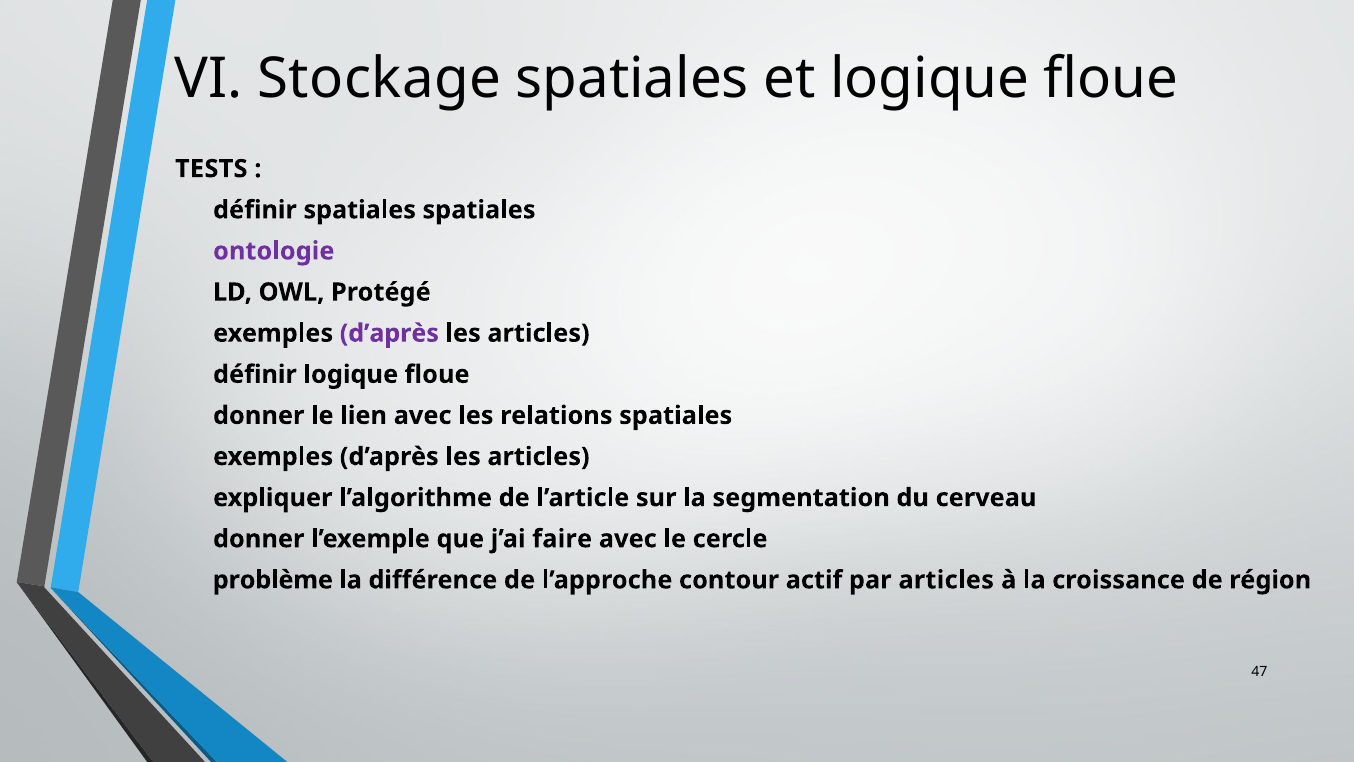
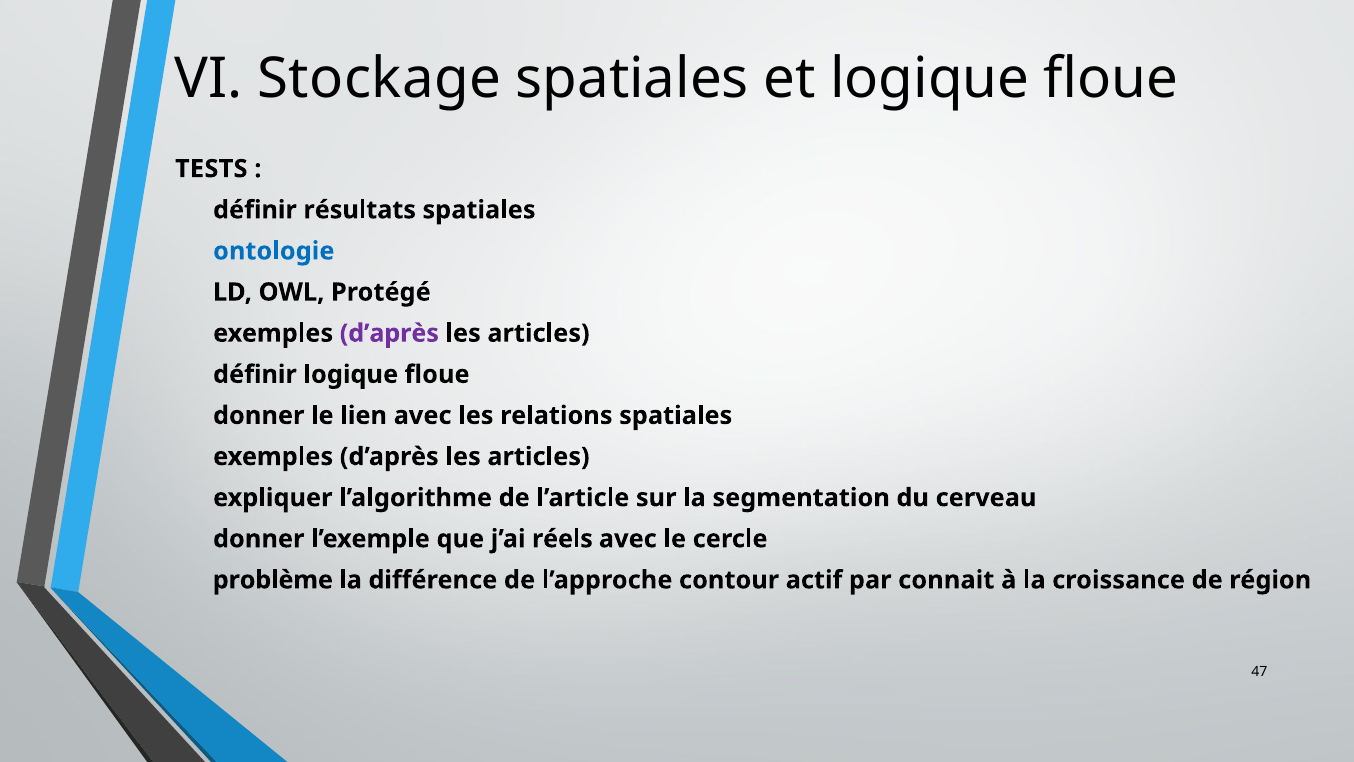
définir spatiales: spatiales -> résultats (360, 210)
ontologie colour: purple -> blue (274, 251)
faire: faire -> réels (562, 539)
par articles: articles -> connait (946, 580)
